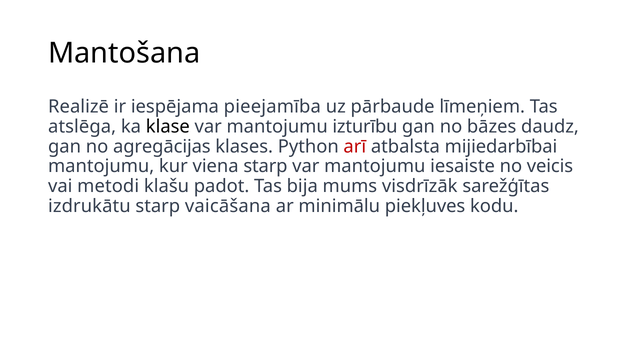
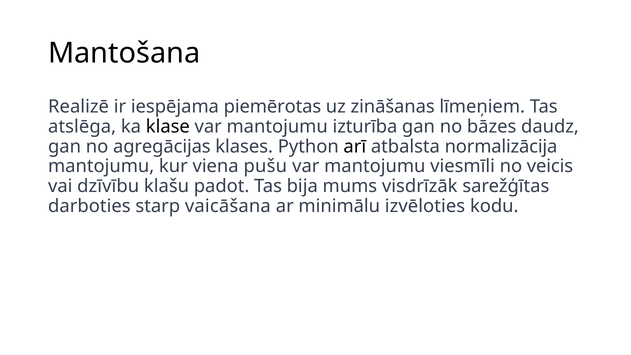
pieejamība: pieejamība -> piemērotas (272, 107)
pārbaude: pārbaude -> zināšanas (393, 107)
izturību: izturību -> izturība (365, 127)
arī colour: red -> black (355, 146)
mijiedarbībai: mijiedarbībai -> normalizācija (501, 146)
viena starp: starp -> pušu (265, 166)
iesaiste: iesaiste -> viesmīli (463, 166)
metodi: metodi -> dzīvību (108, 186)
izdrukātu: izdrukātu -> darboties (89, 206)
piekļuves: piekļuves -> izvēloties (425, 206)
